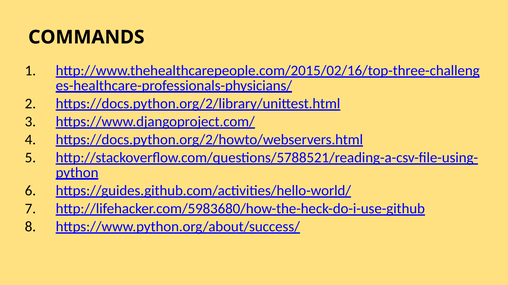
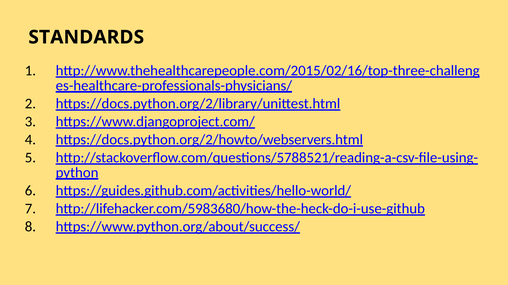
COMMANDS: COMMANDS -> STANDARDS (86, 37)
